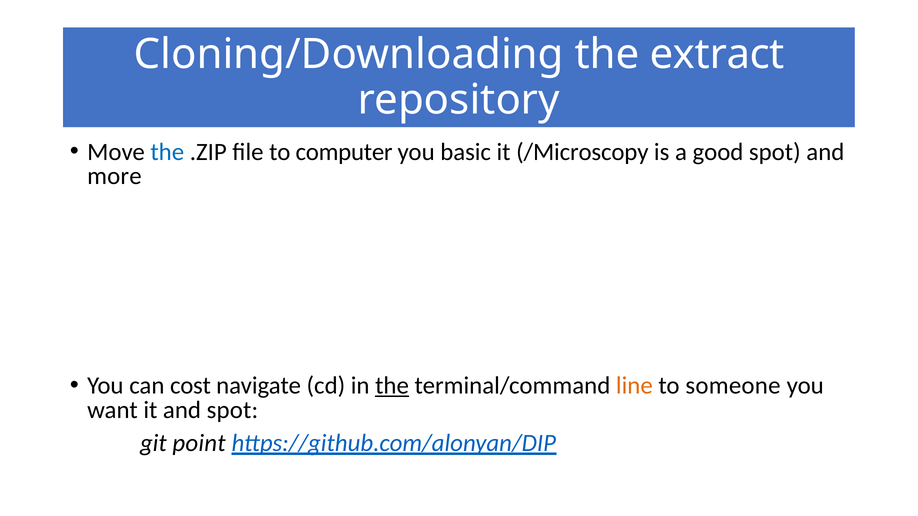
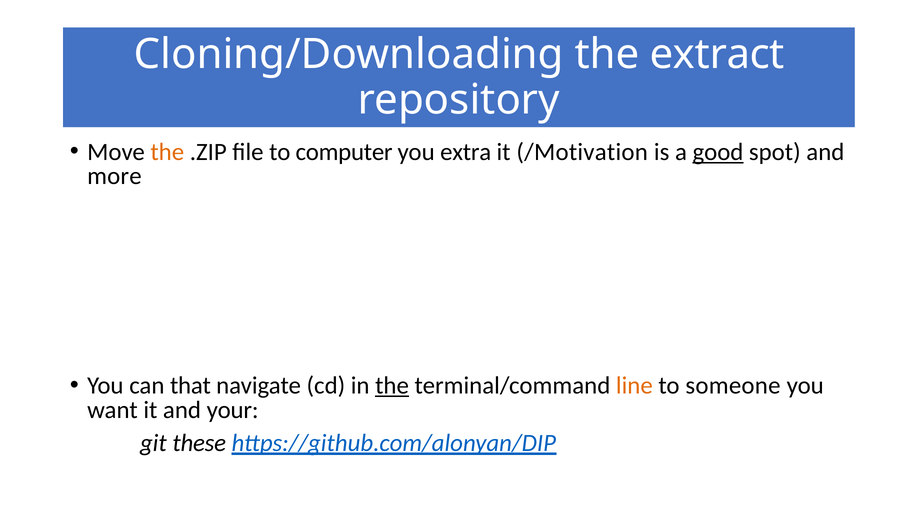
the colour: blue -> orange (167, 152)
basic: basic -> extra (466, 152)
/Microscopy: /Microscopy -> /Motivation (582, 152)
good underline: none -> present (718, 152)
cost: cost -> that (190, 386)
and spot: spot -> your (233, 410)
point: point -> these (199, 443)
